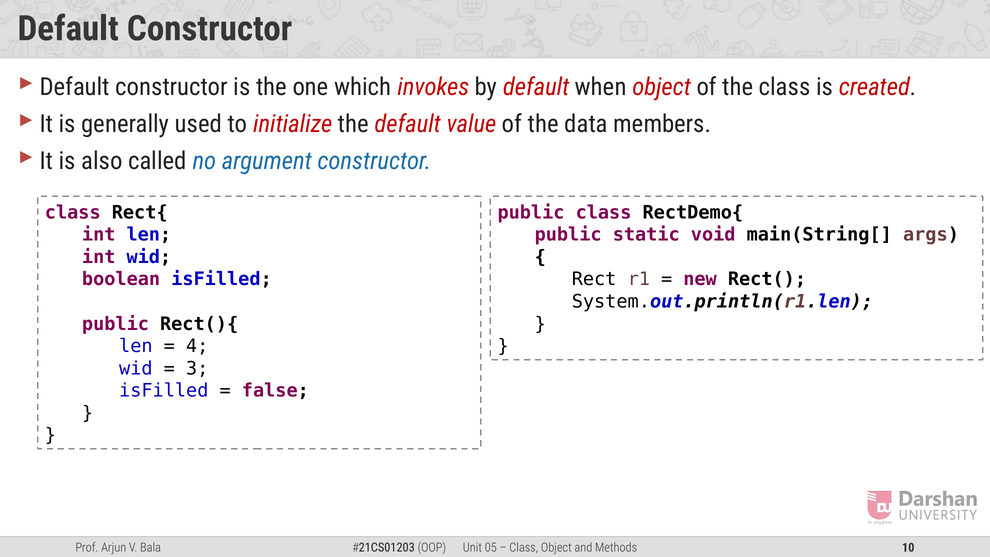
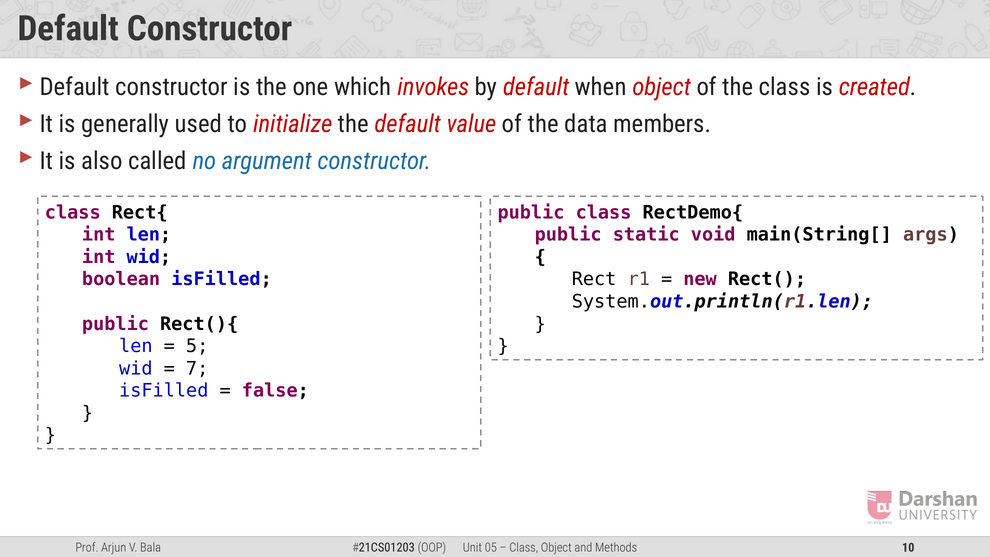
4: 4 -> 5 (197, 346)
3: 3 -> 7 (197, 368)
